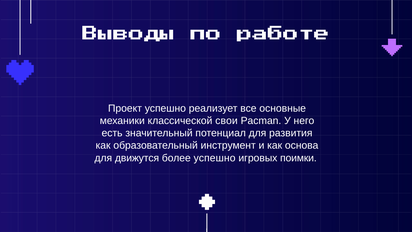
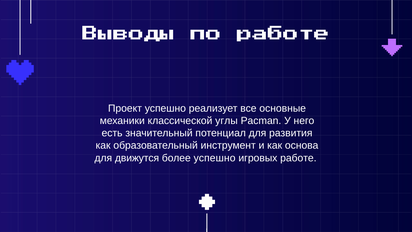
свои: свои -> углы (226, 121)
игровых поимки: поимки -> работе (298, 158)
